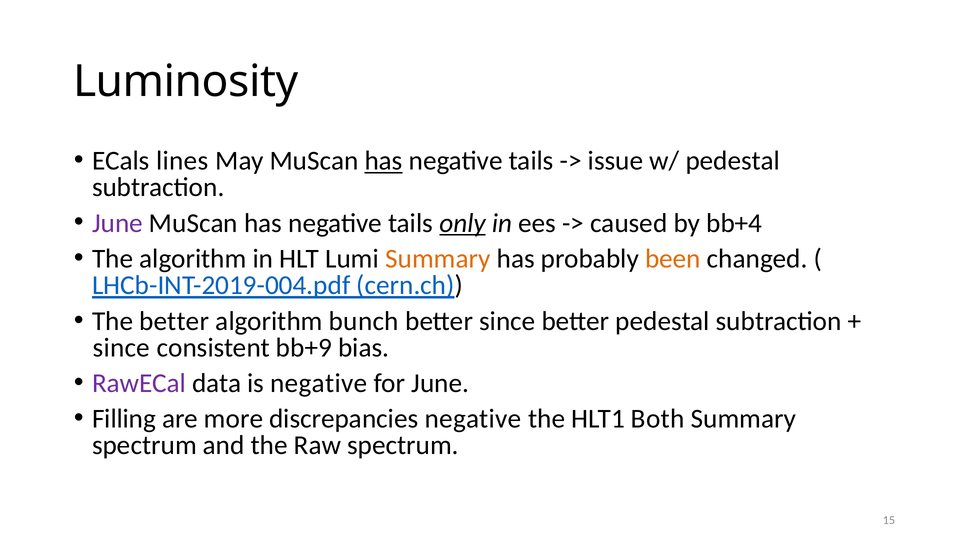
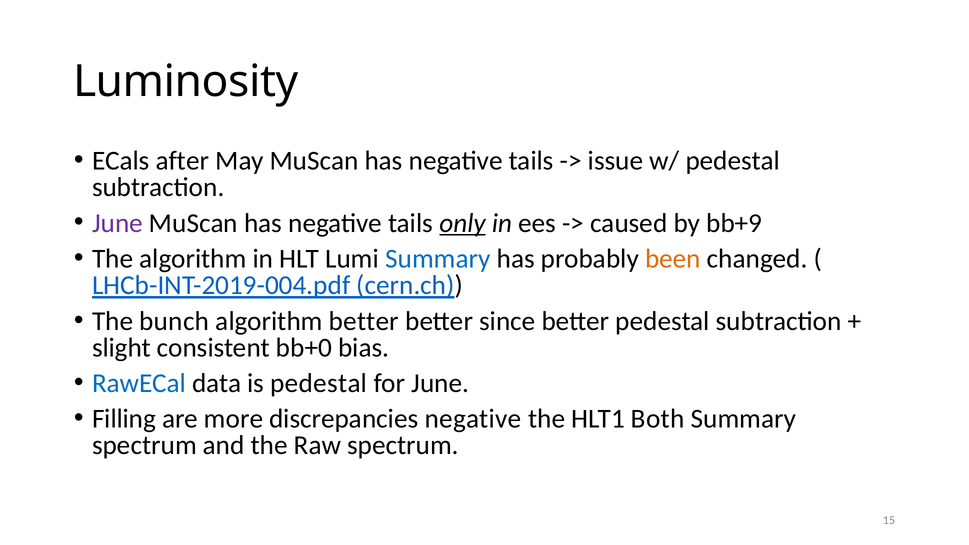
lines: lines -> after (182, 161)
has underline: present -> none (384, 161)
bb+4: bb+4 -> bb+9 (734, 223)
Summary colour: orange -> blue (438, 259)
The better: better -> bunch (174, 321)
algorithm bunch: bunch -> better (364, 321)
since: since -> slight (121, 348)
bb+9: bb+9 -> bb+0 (304, 348)
RawECal colour: purple -> blue (139, 383)
is negative: negative -> pedestal (319, 383)
